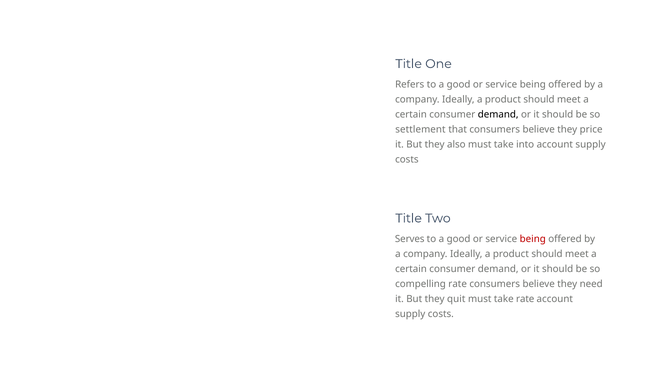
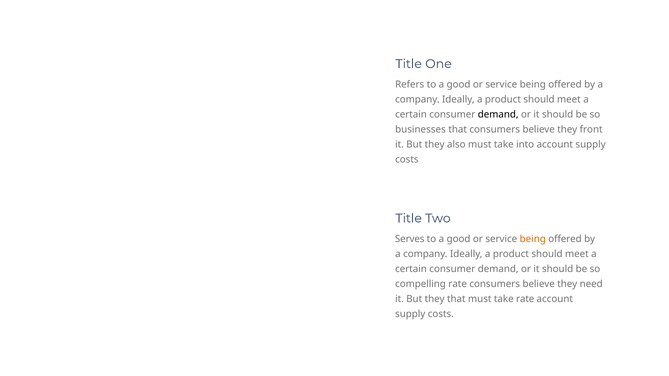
settlement: settlement -> businesses (420, 130)
price: price -> front (591, 130)
being colour: red -> orange (533, 239)
they quit: quit -> that (456, 299)
